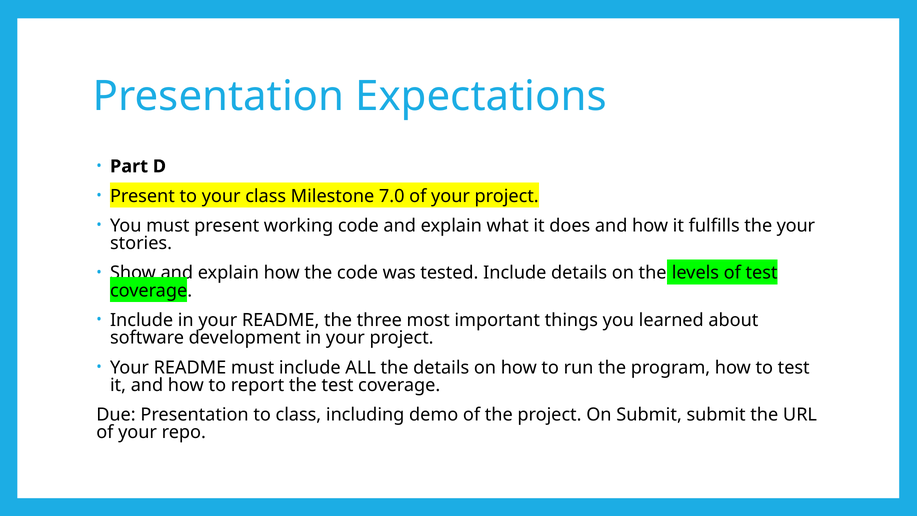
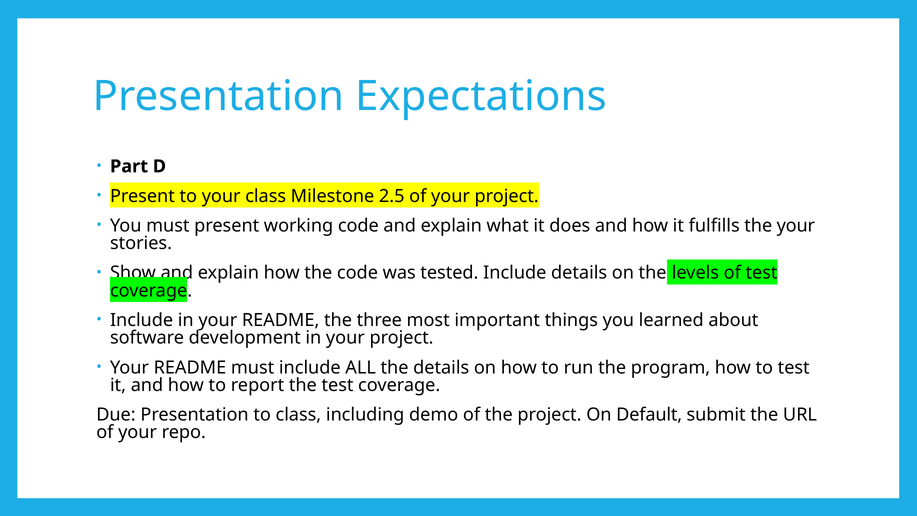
7.0: 7.0 -> 2.5 (392, 196)
On Submit: Submit -> Default (649, 415)
